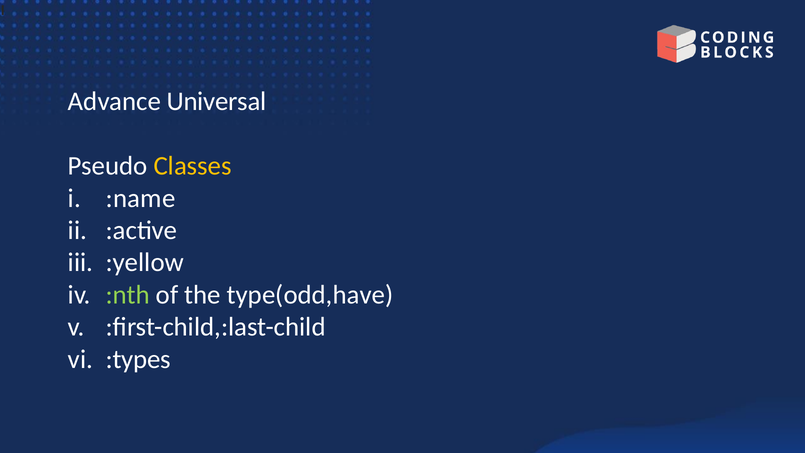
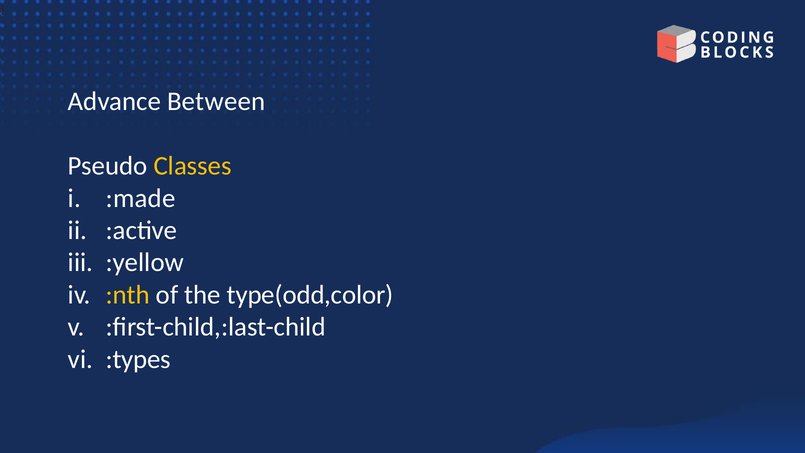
Universal: Universal -> Between (216, 101)
:name: :name -> :made (141, 198)
:nth colour: light green -> yellow (128, 295)
type(odd,have: type(odd,have -> type(odd,color (310, 295)
